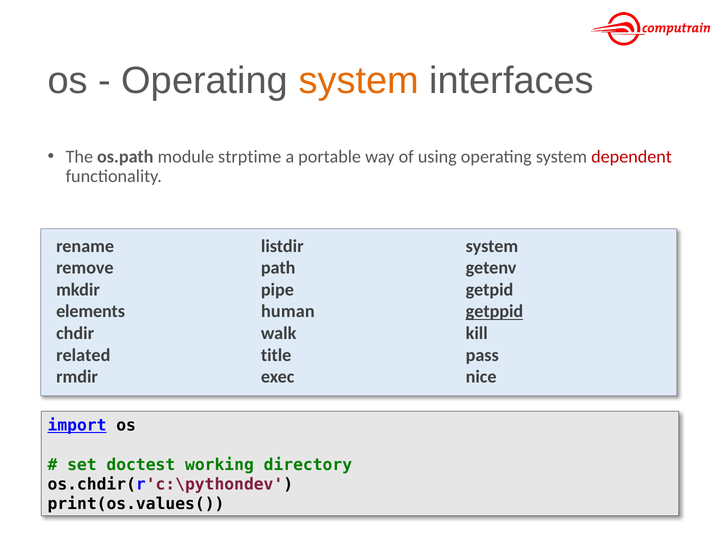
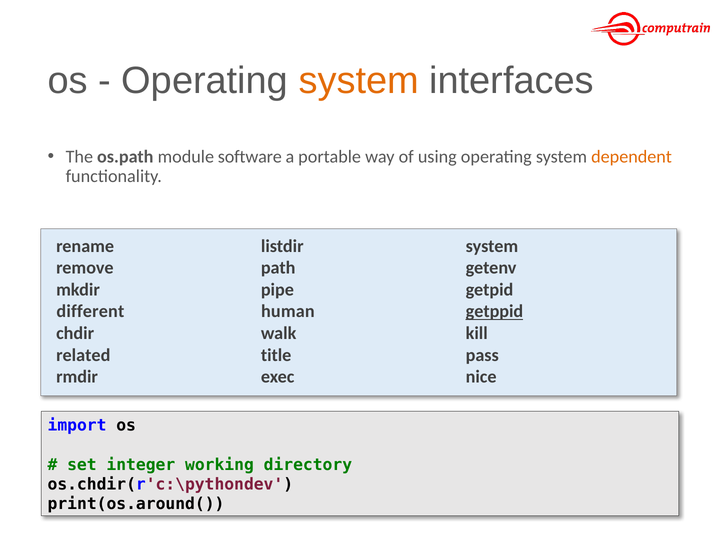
strptime: strptime -> software (250, 157)
dependent colour: red -> orange (632, 157)
elements: elements -> different (90, 311)
import underline: present -> none (77, 425)
doctest: doctest -> integer (141, 465)
print(os.values(: print(os.values( -> print(os.around( (136, 504)
